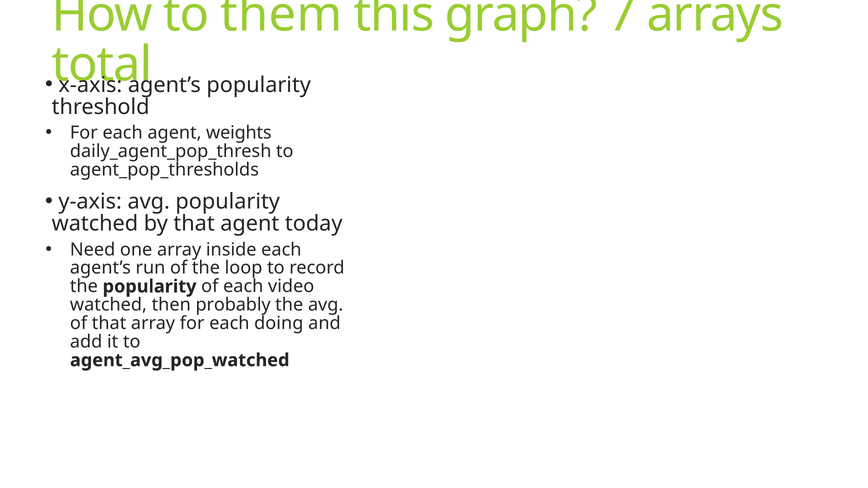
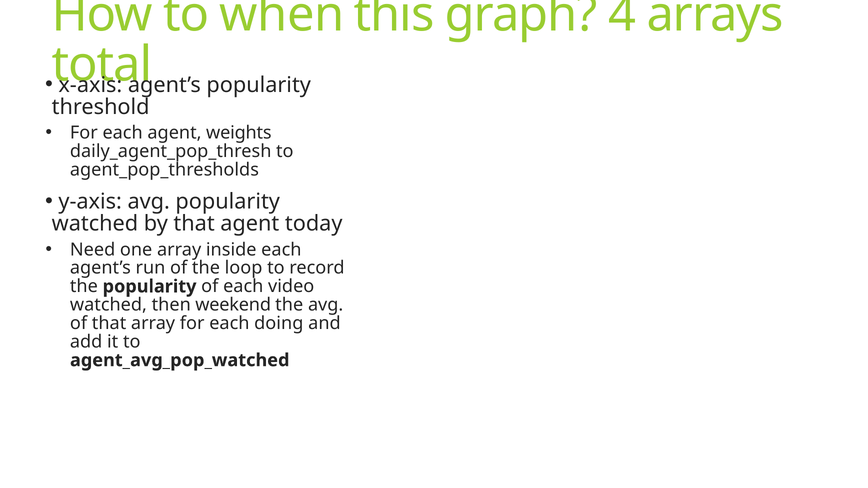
them: them -> when (282, 15)
7: 7 -> 4 (622, 15)
probably: probably -> weekend (233, 305)
